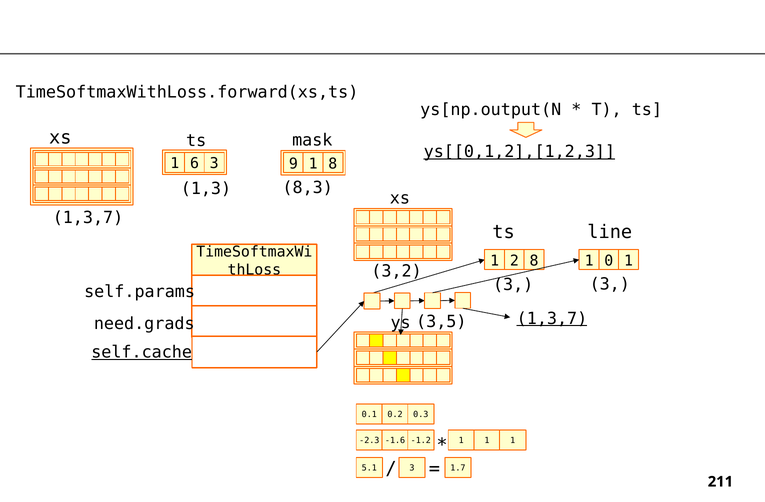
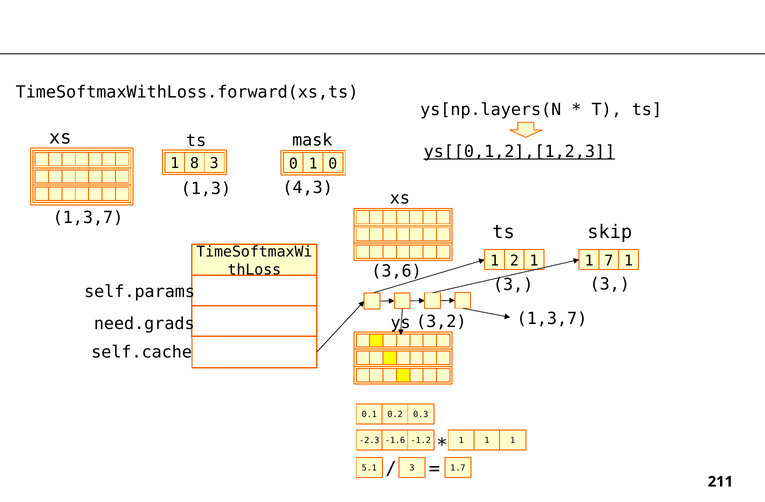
ys[np.output(N: ys[np.output(N -> ys[np.layers(N (491, 110)
6: 6 -> 8 (195, 164)
3 9: 9 -> 0 (293, 164)
1 8: 8 -> 0 (333, 164)
8,3: 8,3 -> 4,3 (308, 188)
line: line -> skip (610, 232)
2 8: 8 -> 1 (534, 261)
0: 0 -> 7 (609, 261)
3,2: 3,2 -> 3,6 (397, 271)
1,3,7 underline: present -> none (552, 319)
3,5: 3,5 -> 3,2 (441, 322)
self.cache underline: present -> none (142, 352)
